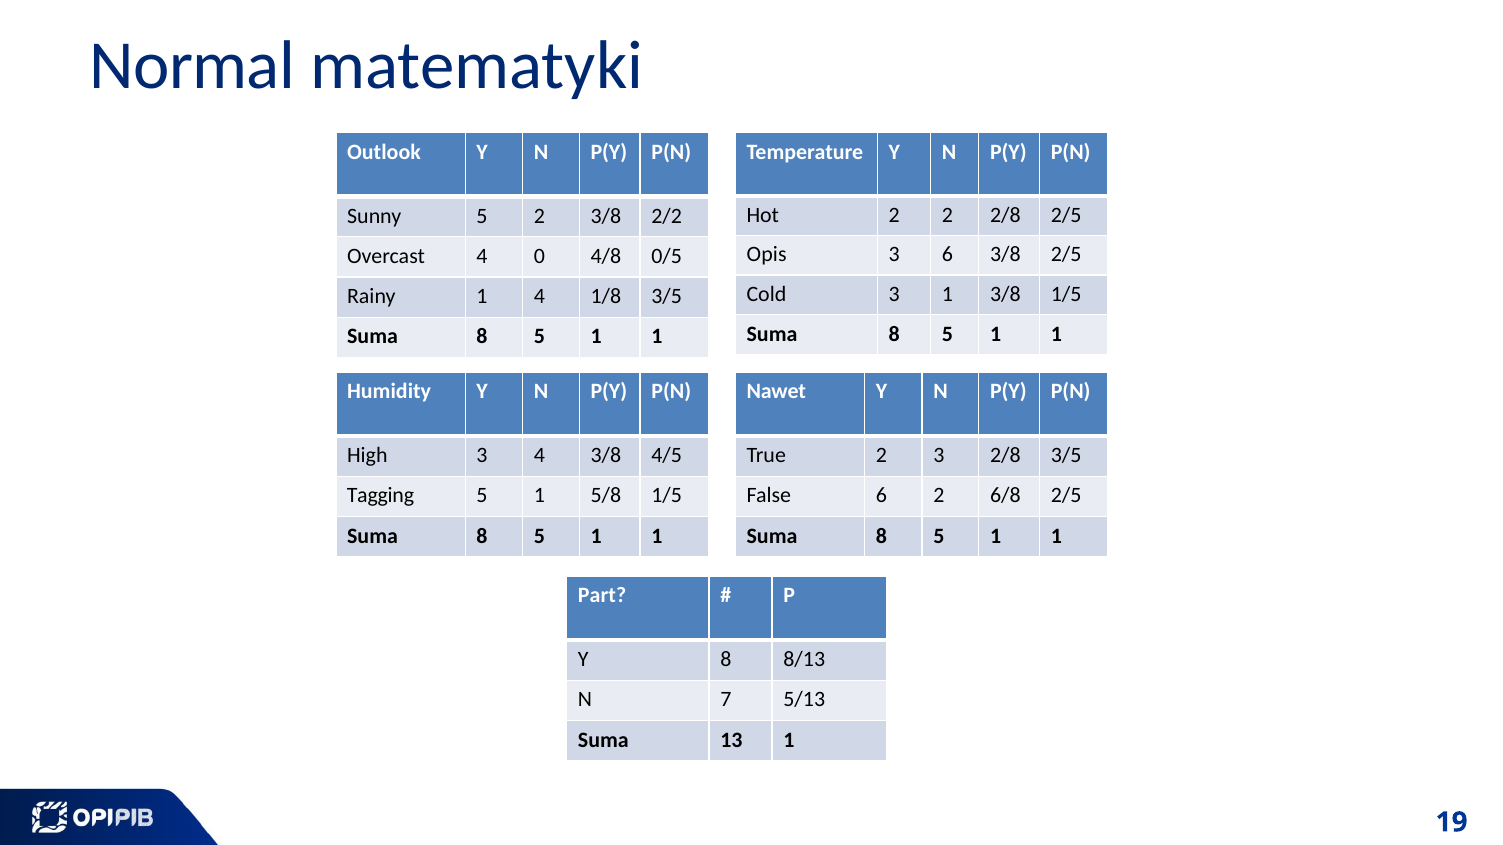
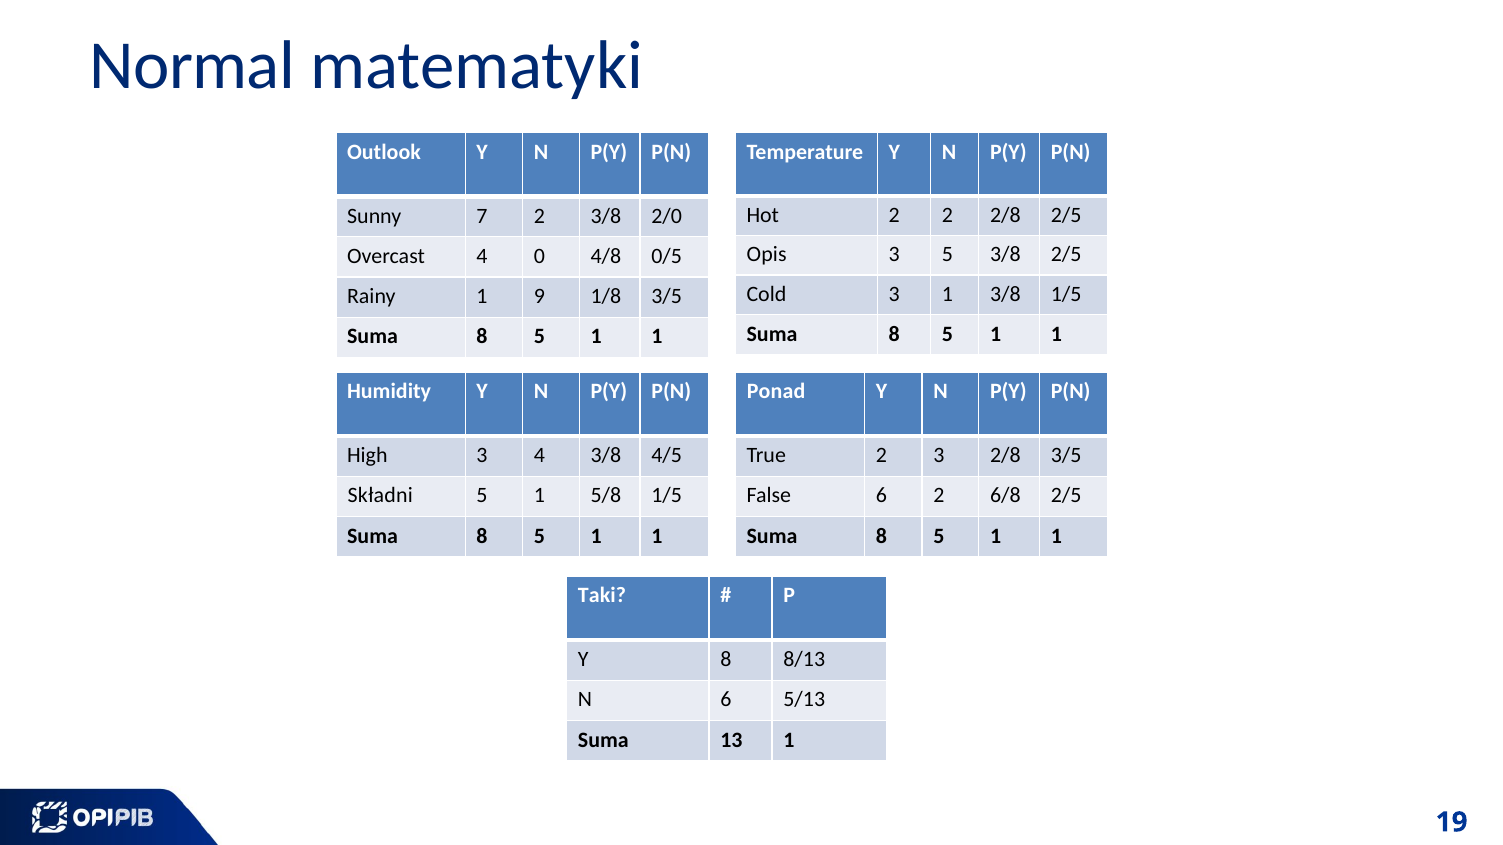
Sunny 5: 5 -> 7 (482, 216)
2/2: 2/2 -> 2/0 (667, 216)
3 6: 6 -> 5 (947, 255)
1 4: 4 -> 9 (539, 296)
Nawet: Nawet -> Ponad (776, 392)
Tagging: Tagging -> Składni (380, 496)
Part: Part -> Taki (602, 596)
N 7: 7 -> 6 (726, 700)
